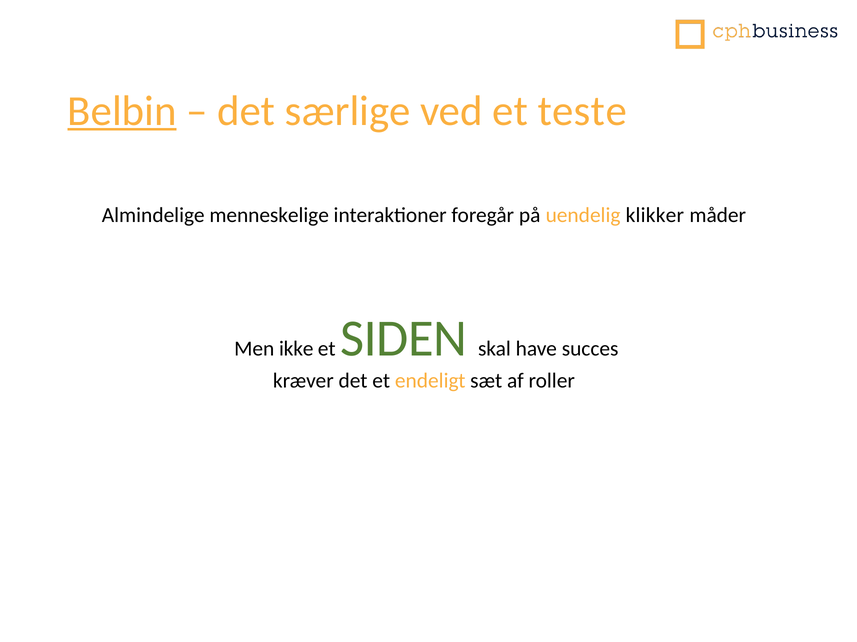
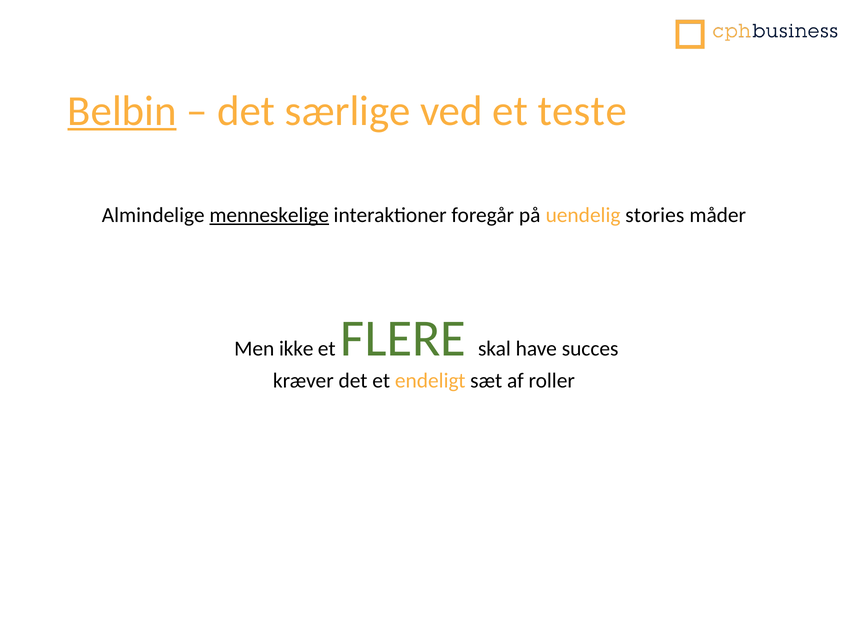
menneskelige underline: none -> present (269, 215)
klikker: klikker -> stories (655, 215)
SIDEN: SIDEN -> FLERE (403, 339)
